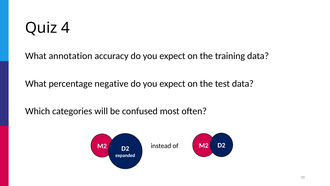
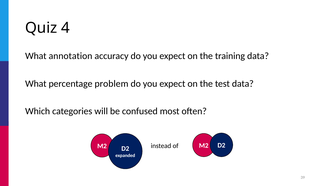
negative: negative -> problem (111, 83)
